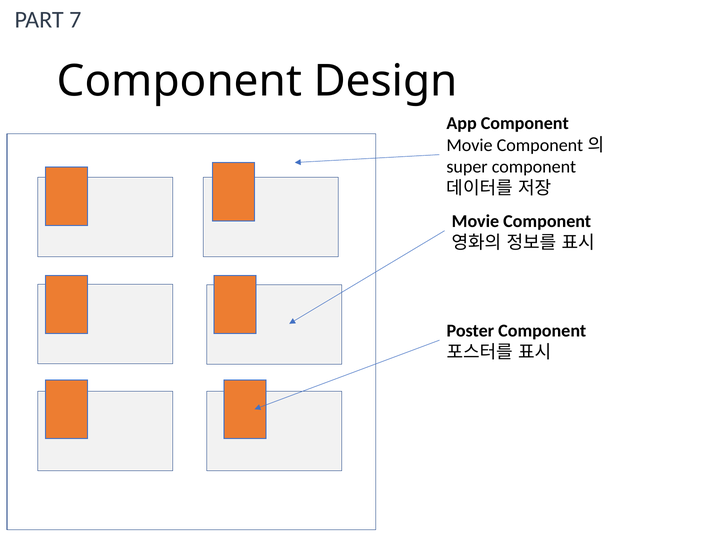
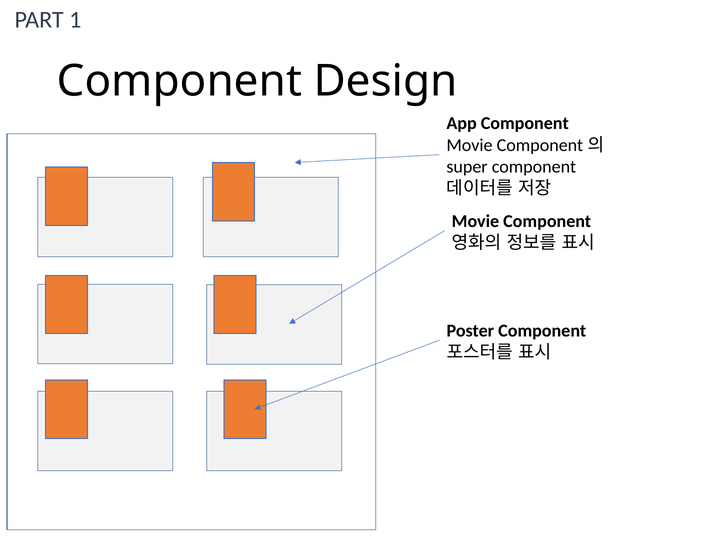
7: 7 -> 1 (75, 20)
